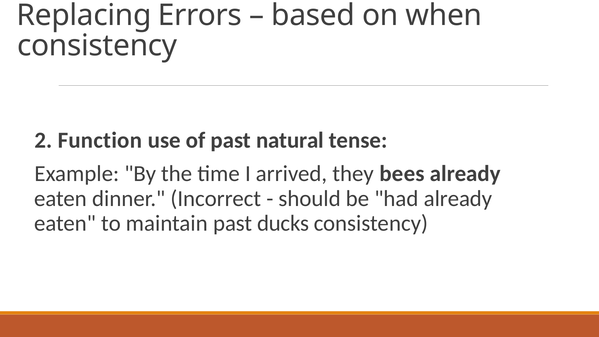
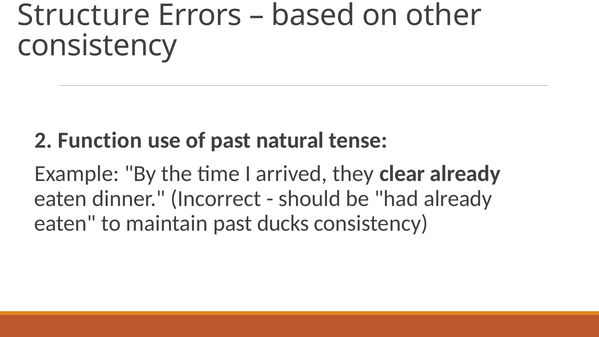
Replacing: Replacing -> Structure (84, 15)
when: when -> other (444, 15)
bees: bees -> clear (402, 174)
